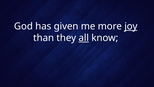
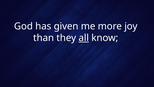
joy underline: present -> none (131, 26)
